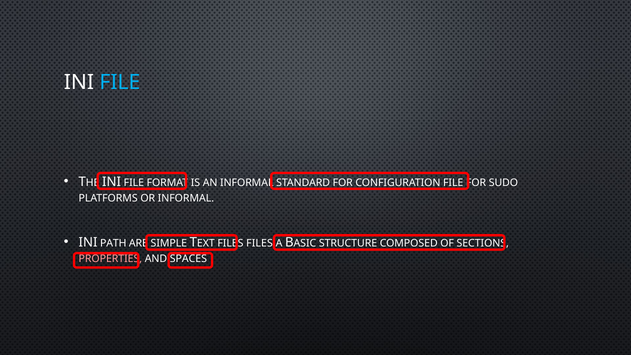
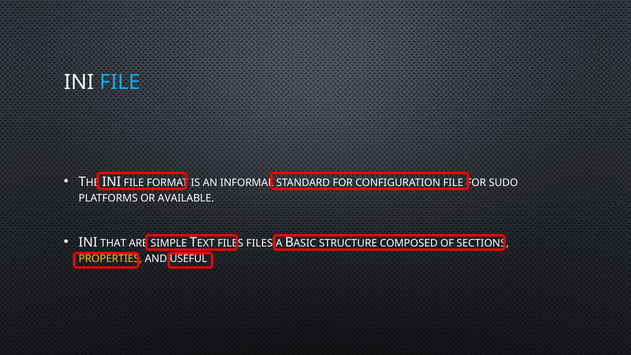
OR INFORMAL: INFORMAL -> AVAILABLE (186, 198)
PATH: PATH -> THAT (113, 243)
PROPERTIES colour: pink -> yellow (110, 259)
SPACES: SPACES -> USEFUL (188, 259)
